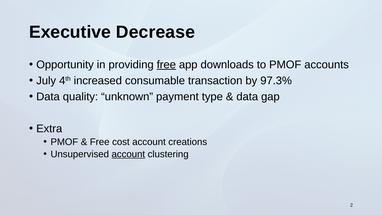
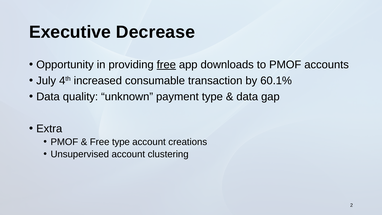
97.3%: 97.3% -> 60.1% (276, 81)
Free cost: cost -> type (121, 142)
account underline: present -> none (128, 154)
